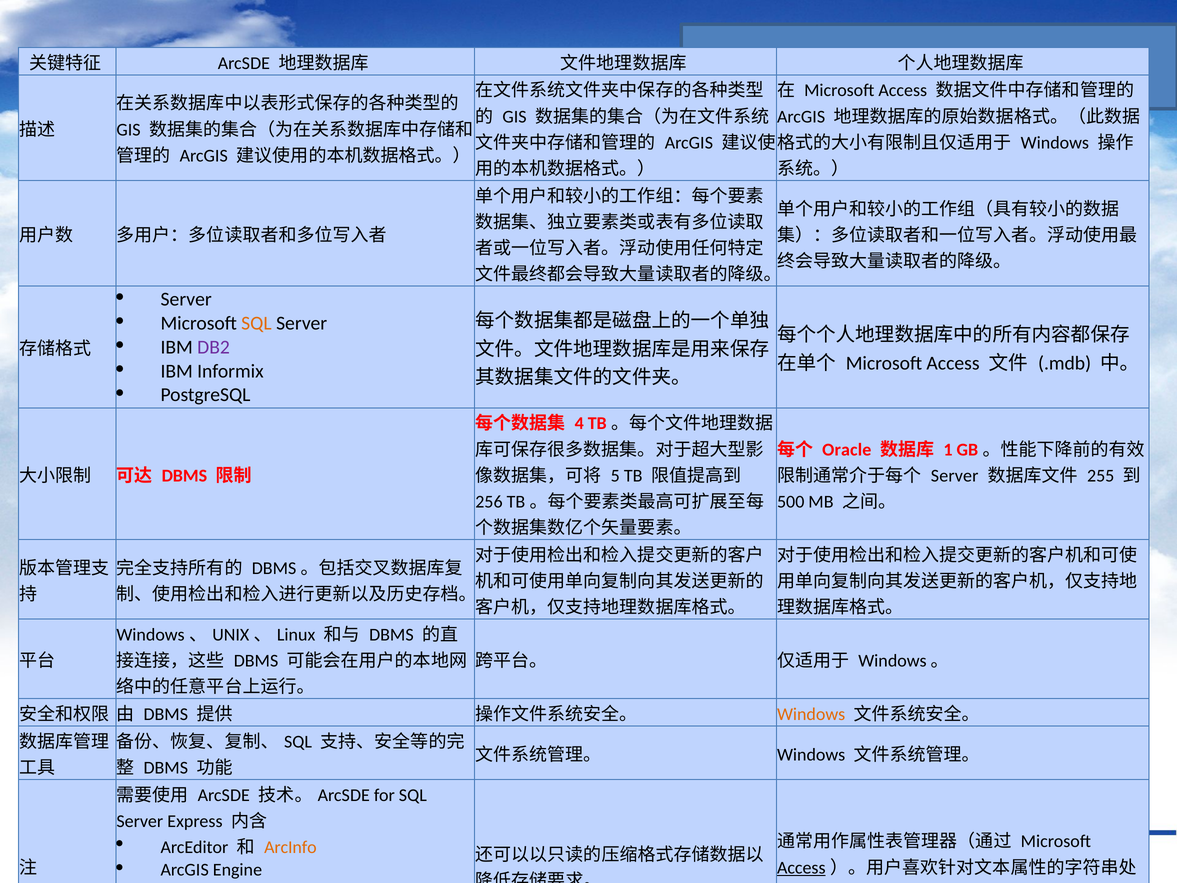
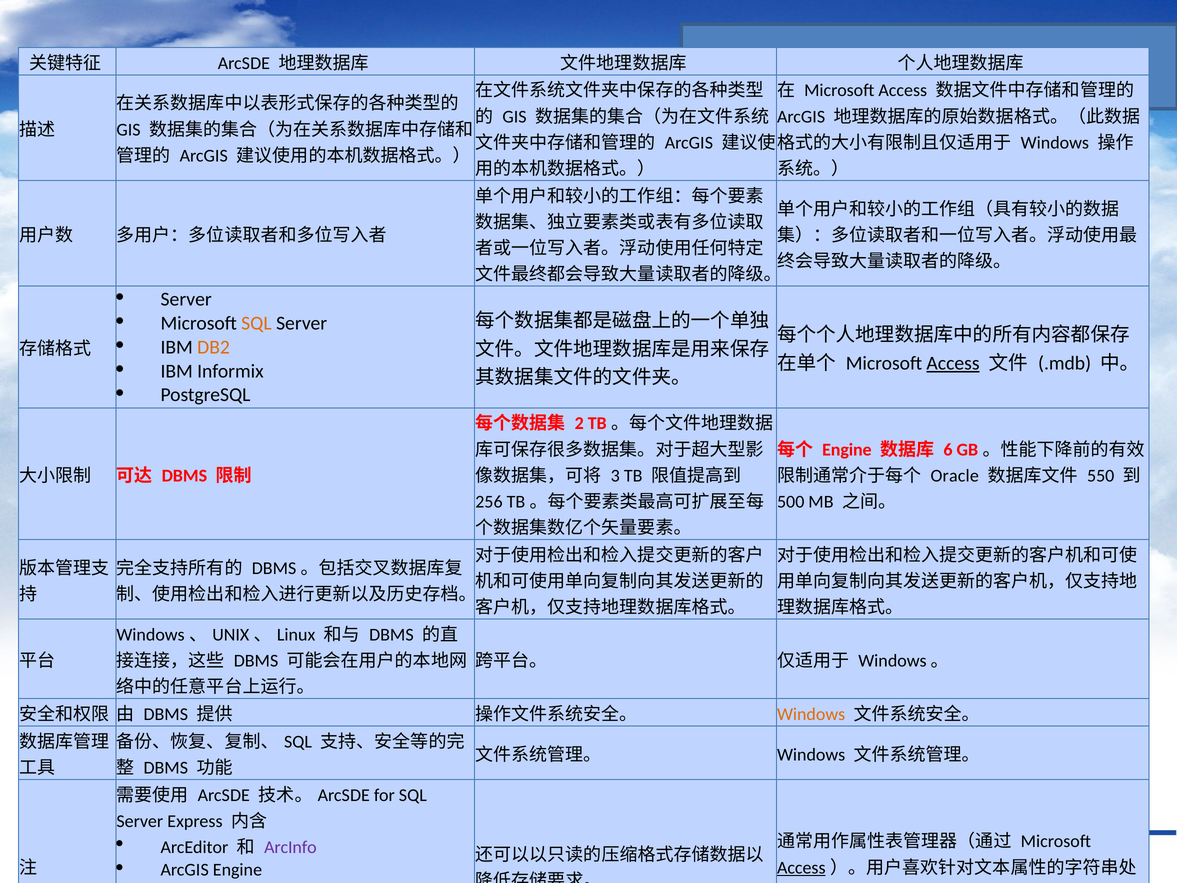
DB2 colour: purple -> orange (214, 347)
Access underline: none -> present (953, 363)
4: 4 -> 2 (579, 423)
Oracle: Oracle -> Engine (847, 450)
1: 1 -> 6 (948, 450)
5: 5 -> 3 (615, 476)
Server: Server -> Oracle (955, 476)
255: 255 -> 550 (1101, 476)
ArcInfo colour: orange -> purple (290, 847)
